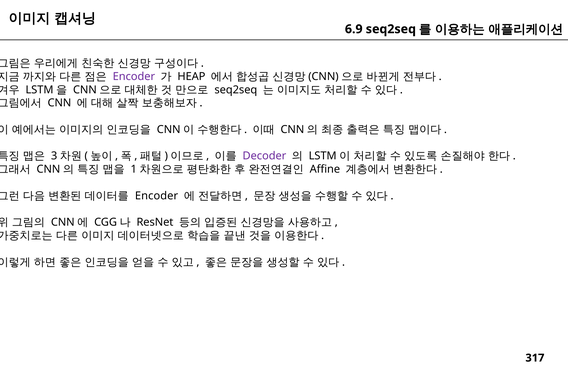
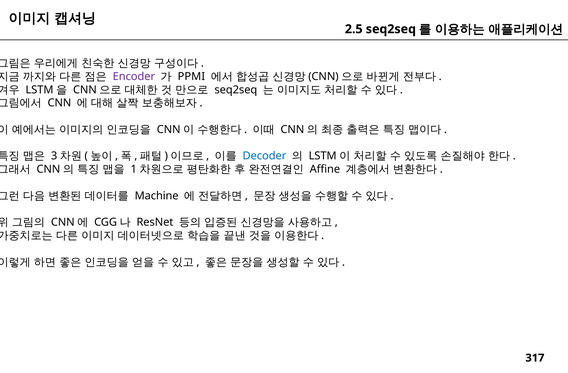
6.9: 6.9 -> 2.5 (354, 29)
HEAP: HEAP -> PPMI (191, 76)
Decoder colour: purple -> blue (264, 156)
Encoder: Encoder -> Machine (157, 196)
